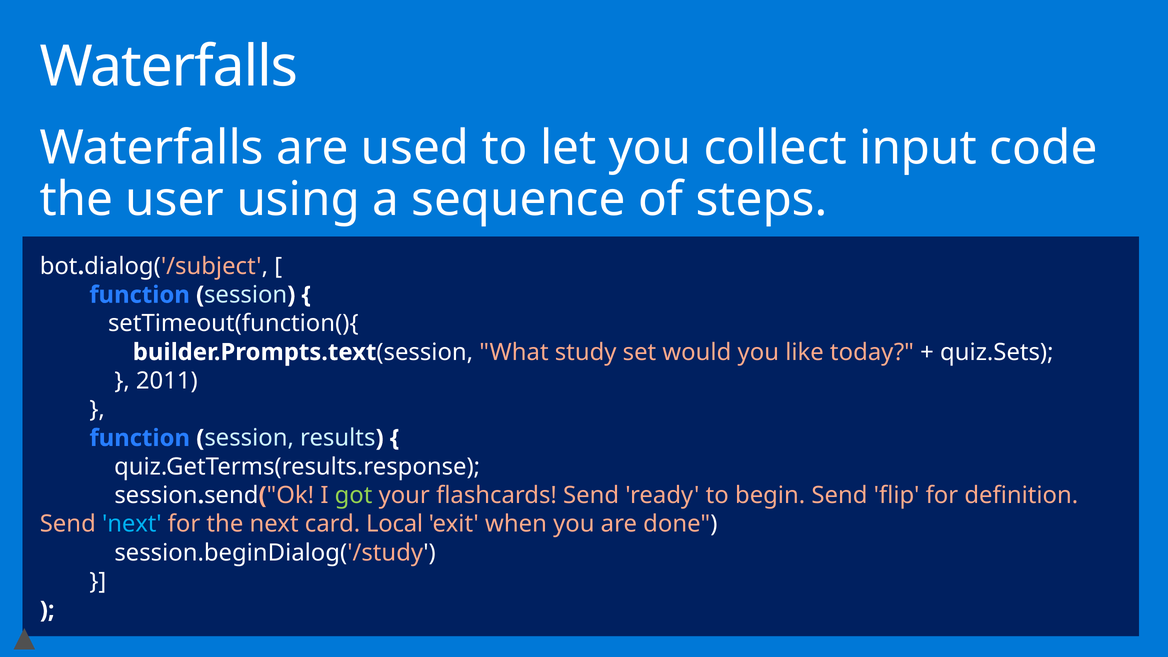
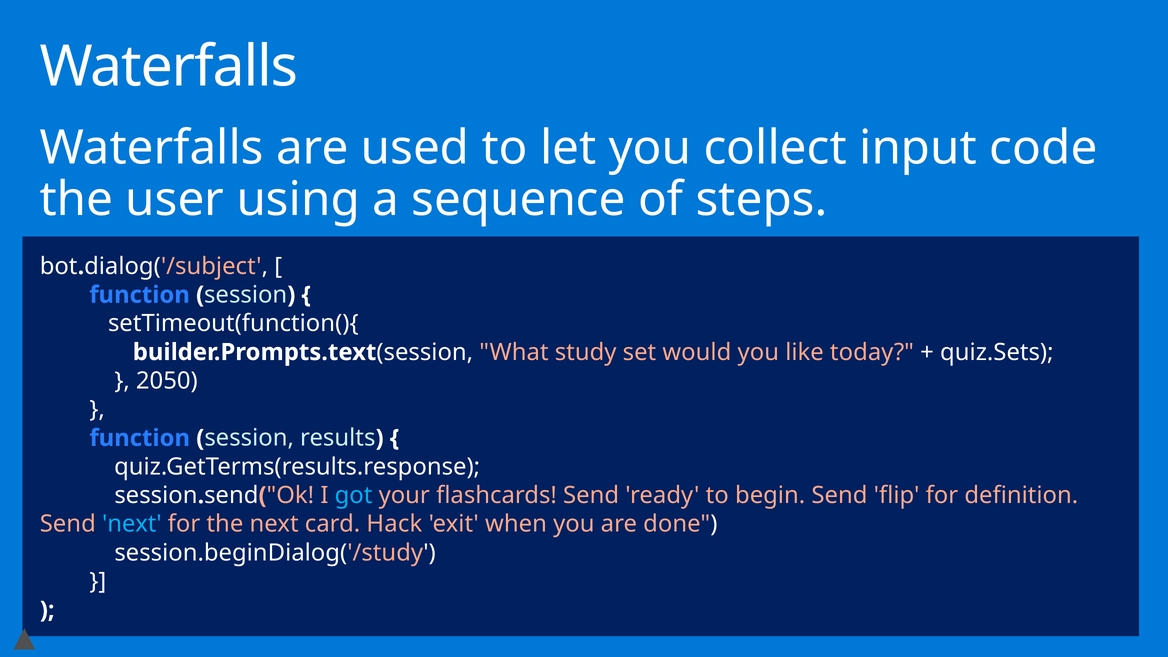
2011: 2011 -> 2050 (167, 381)
got colour: light green -> light blue (354, 495)
Local: Local -> Hack (394, 524)
